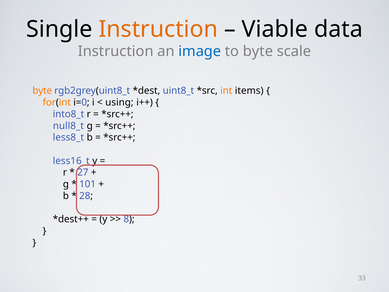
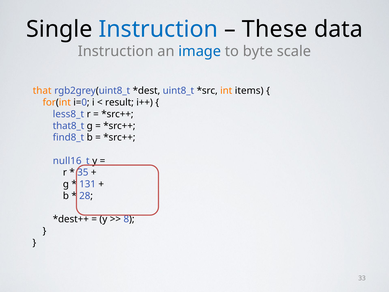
Instruction colour: orange -> blue (158, 29)
Viable: Viable -> These (275, 29)
byte: byte -> that (42, 91)
using: using -> result (119, 102)
into8_t: into8_t -> less8_t (68, 114)
null8_t: null8_t -> that8_t (69, 126)
less8_t: less8_t -> find8_t (68, 137)
less16_t: less16_t -> null16_t (71, 161)
27: 27 -> 35 (83, 172)
101: 101 -> 131 (88, 184)
